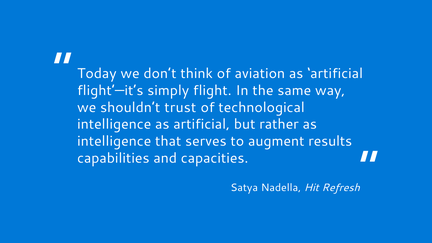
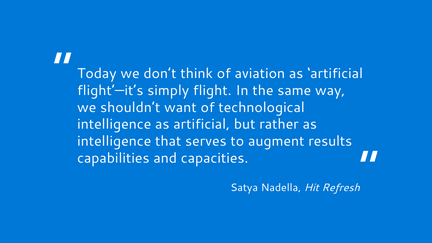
trust: trust -> want (180, 107)
